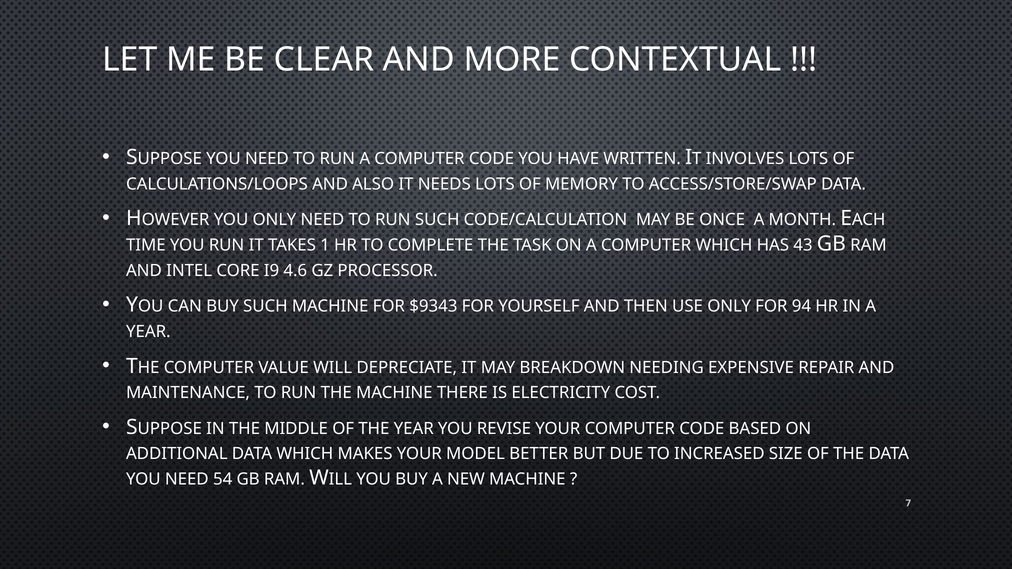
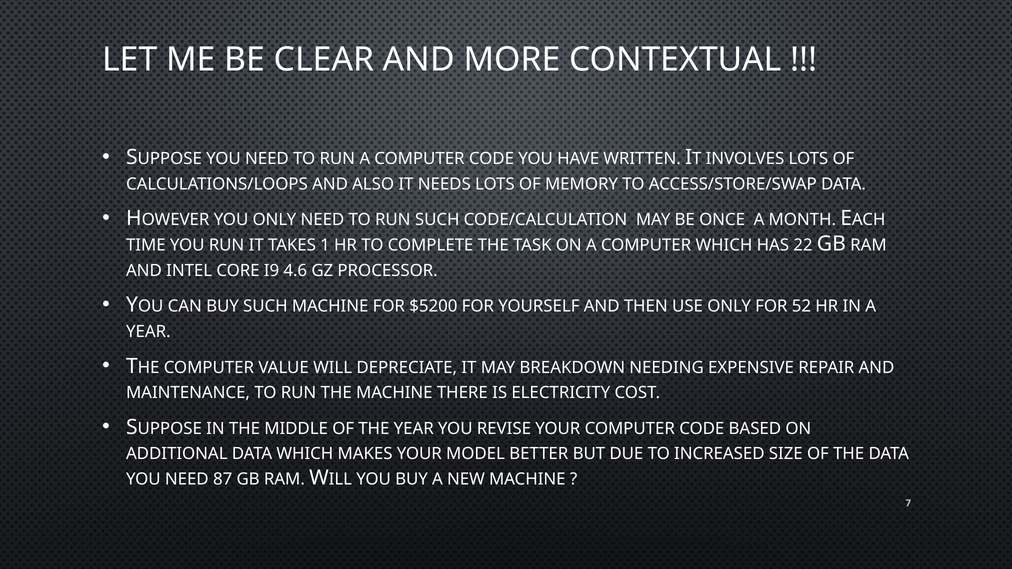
43: 43 -> 22 (803, 245)
$9343: $9343 -> $5200 (433, 306)
94: 94 -> 52 (801, 306)
54: 54 -> 87 (223, 479)
